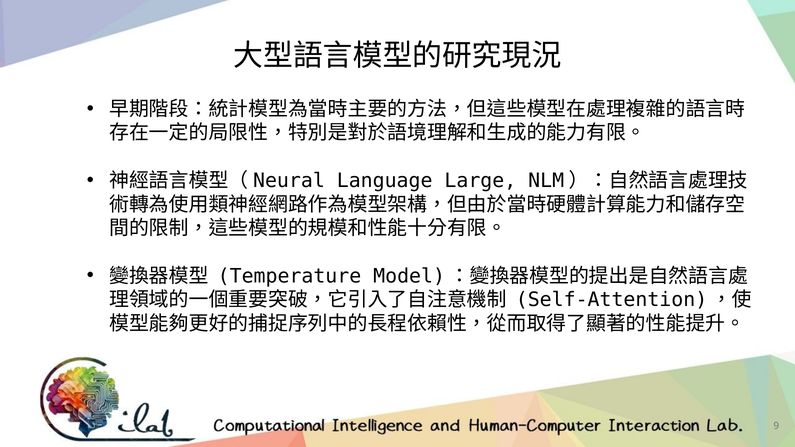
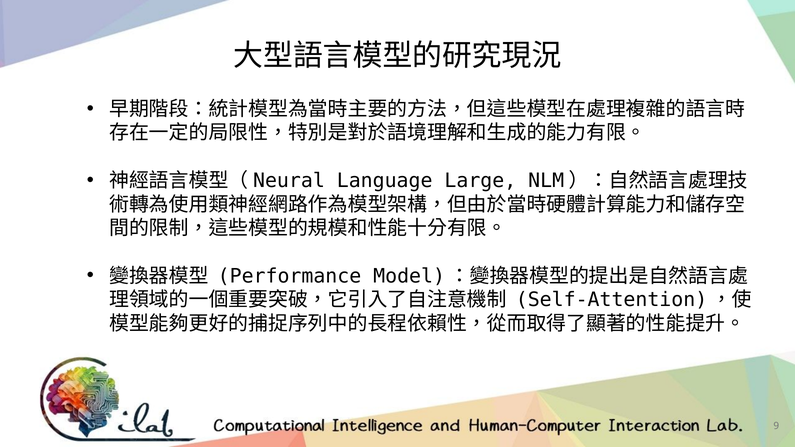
Temperature: Temperature -> Performance (289, 276)
